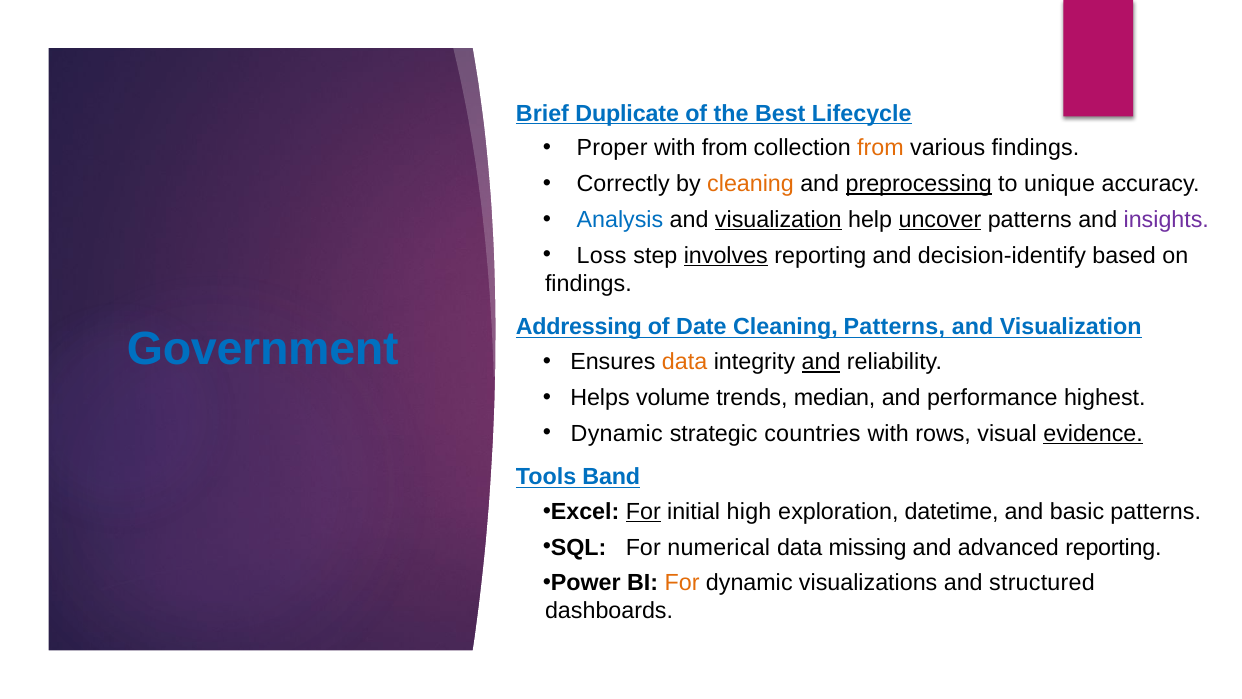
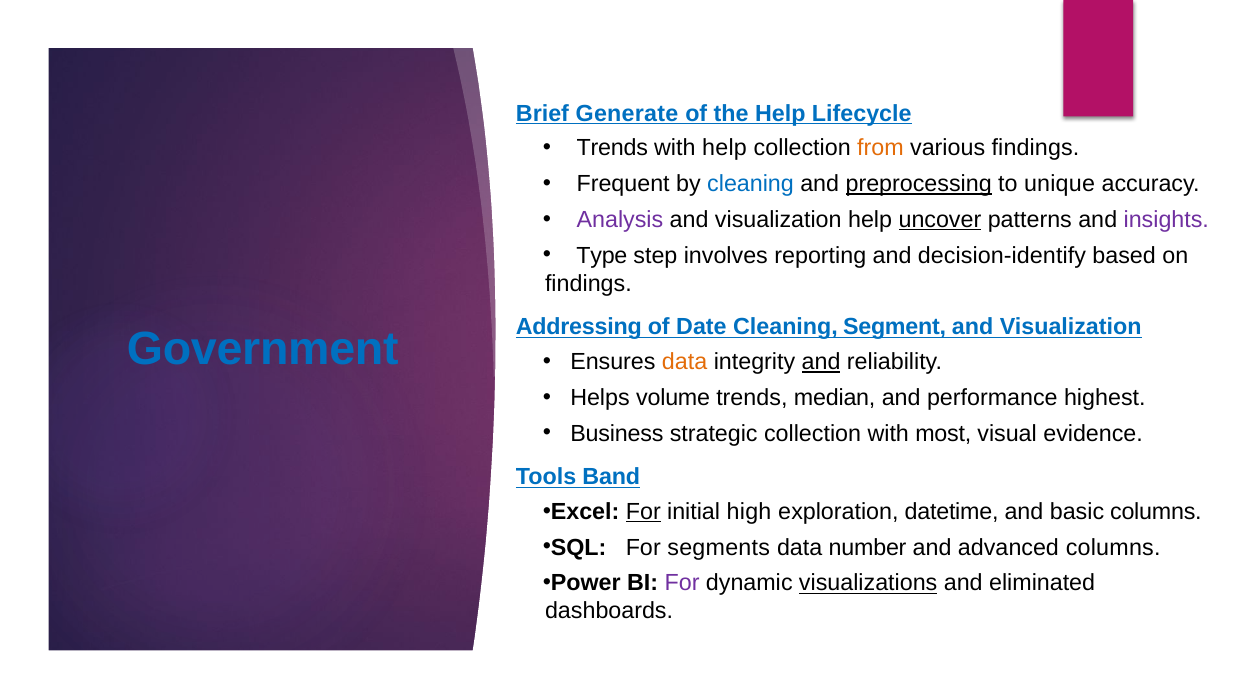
Duplicate: Duplicate -> Generate (627, 113)
the Best: Best -> Help (780, 113)
Proper: Proper -> Trends (612, 148)
with from: from -> help (725, 148)
Correctly: Correctly -> Frequent (623, 184)
cleaning colour: orange -> blue (751, 184)
Analysis colour: blue -> purple (620, 220)
visualization underline: present -> none (778, 220)
Loss: Loss -> Type (602, 255)
involves underline: present -> none (726, 255)
Cleaning Patterns: Patterns -> Segment (895, 327)
Dynamic: Dynamic -> Business (617, 433)
strategic countries: countries -> collection (813, 433)
rows: rows -> most (943, 433)
evidence underline: present -> none (1093, 433)
basic patterns: patterns -> columns (1156, 511)
numerical: numerical -> segments (719, 547)
missing: missing -> number (868, 547)
advanced reporting: reporting -> columns (1113, 547)
For colour: orange -> purple (682, 583)
visualizations underline: none -> present (868, 583)
structured: structured -> eliminated (1042, 583)
